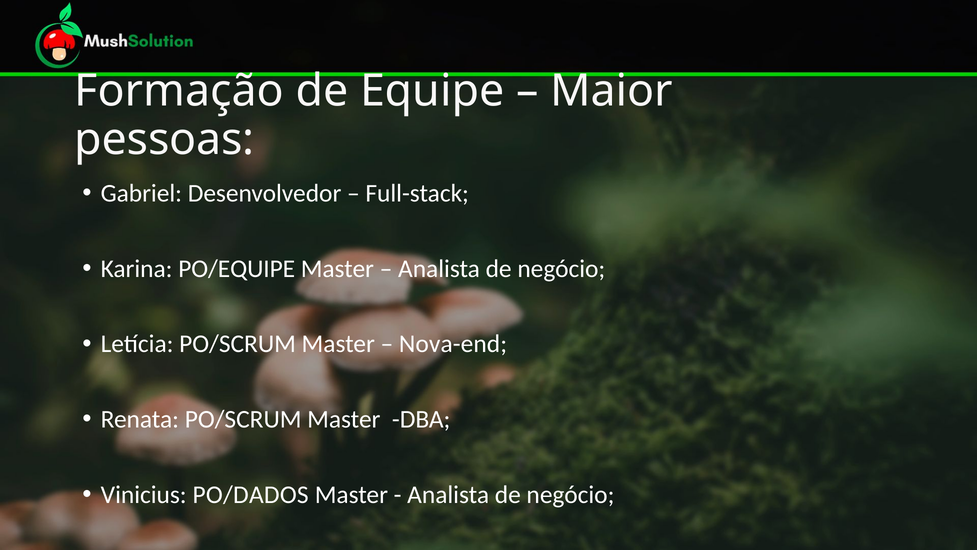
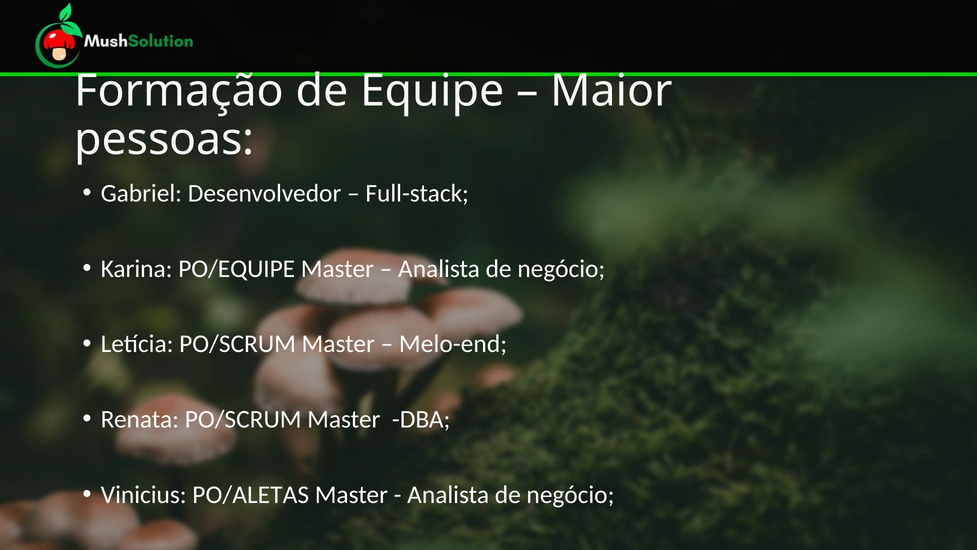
Nova-end: Nova-end -> Melo-end (453, 344)
PO/DADOS: PO/DADOS -> PO/ALETAS (251, 494)
